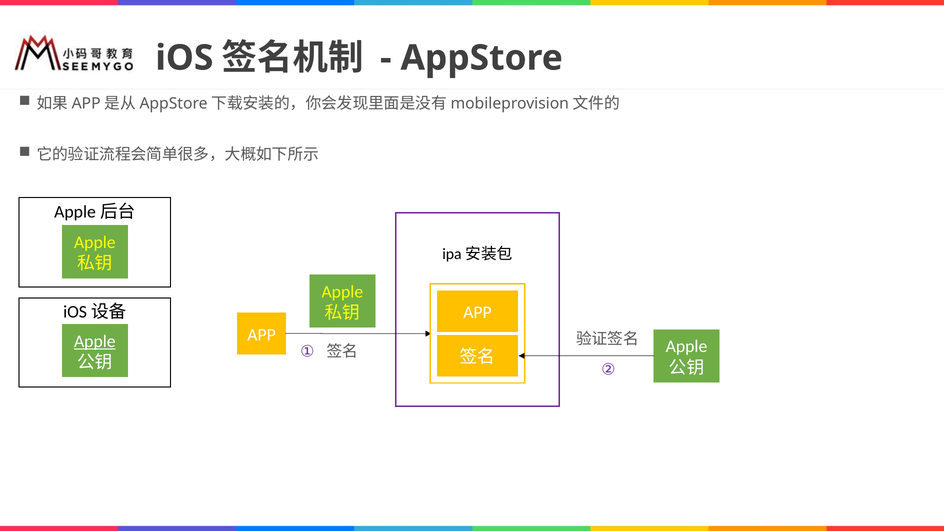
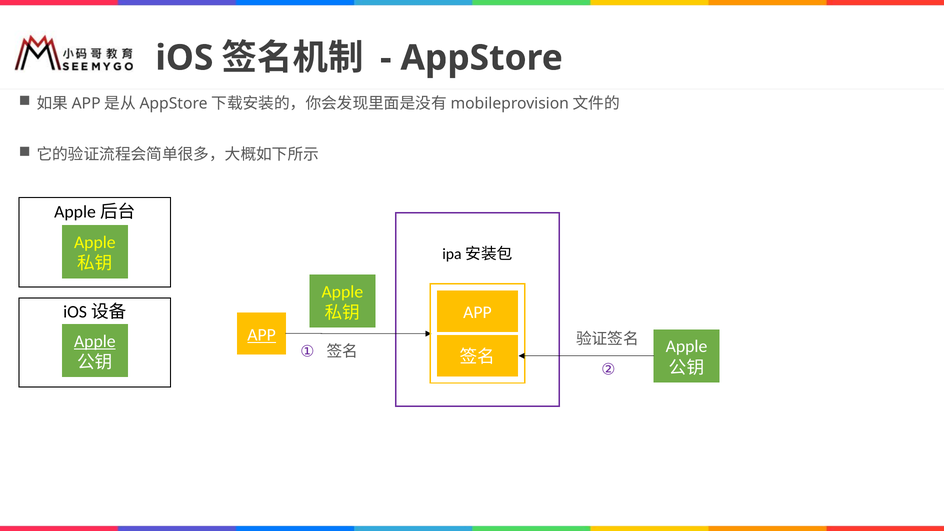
APP underline: none -> present (262, 335)
